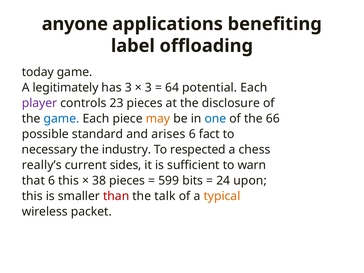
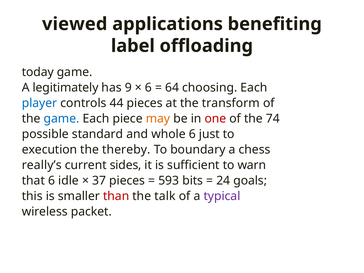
anyone: anyone -> viewed (75, 24)
has 3: 3 -> 9 (128, 88)
3: 3 -> 6 (148, 88)
potential: potential -> choosing (210, 88)
player colour: purple -> blue (40, 103)
23: 23 -> 44 (117, 103)
disclosure: disclosure -> transform (231, 103)
one colour: blue -> red (215, 119)
66: 66 -> 74 (273, 119)
arises: arises -> whole (168, 134)
fact: fact -> just (209, 134)
necessary: necessary -> execution (49, 150)
industry: industry -> thereby (126, 150)
respected: respected -> boundary (198, 150)
6 this: this -> idle (68, 181)
38: 38 -> 37 (99, 181)
599: 599 -> 593 (169, 181)
upon: upon -> goals (250, 181)
typical colour: orange -> purple (222, 196)
